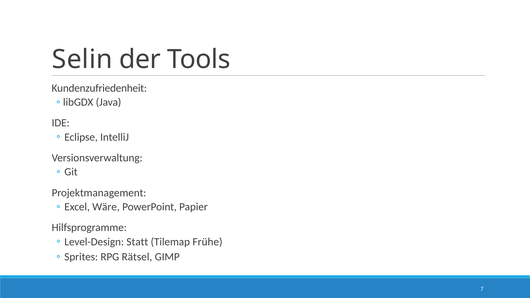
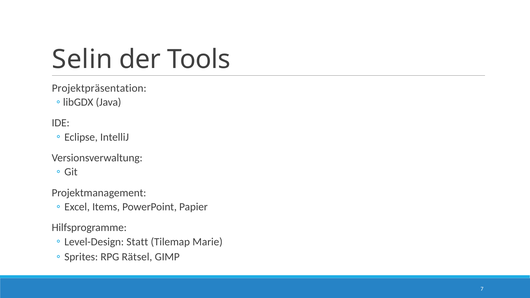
Kundenzufriedenheit: Kundenzufriedenheit -> Projektpräsentation (99, 88)
Wäre: Wäre -> Items (106, 207)
Frühe: Frühe -> Marie (208, 242)
